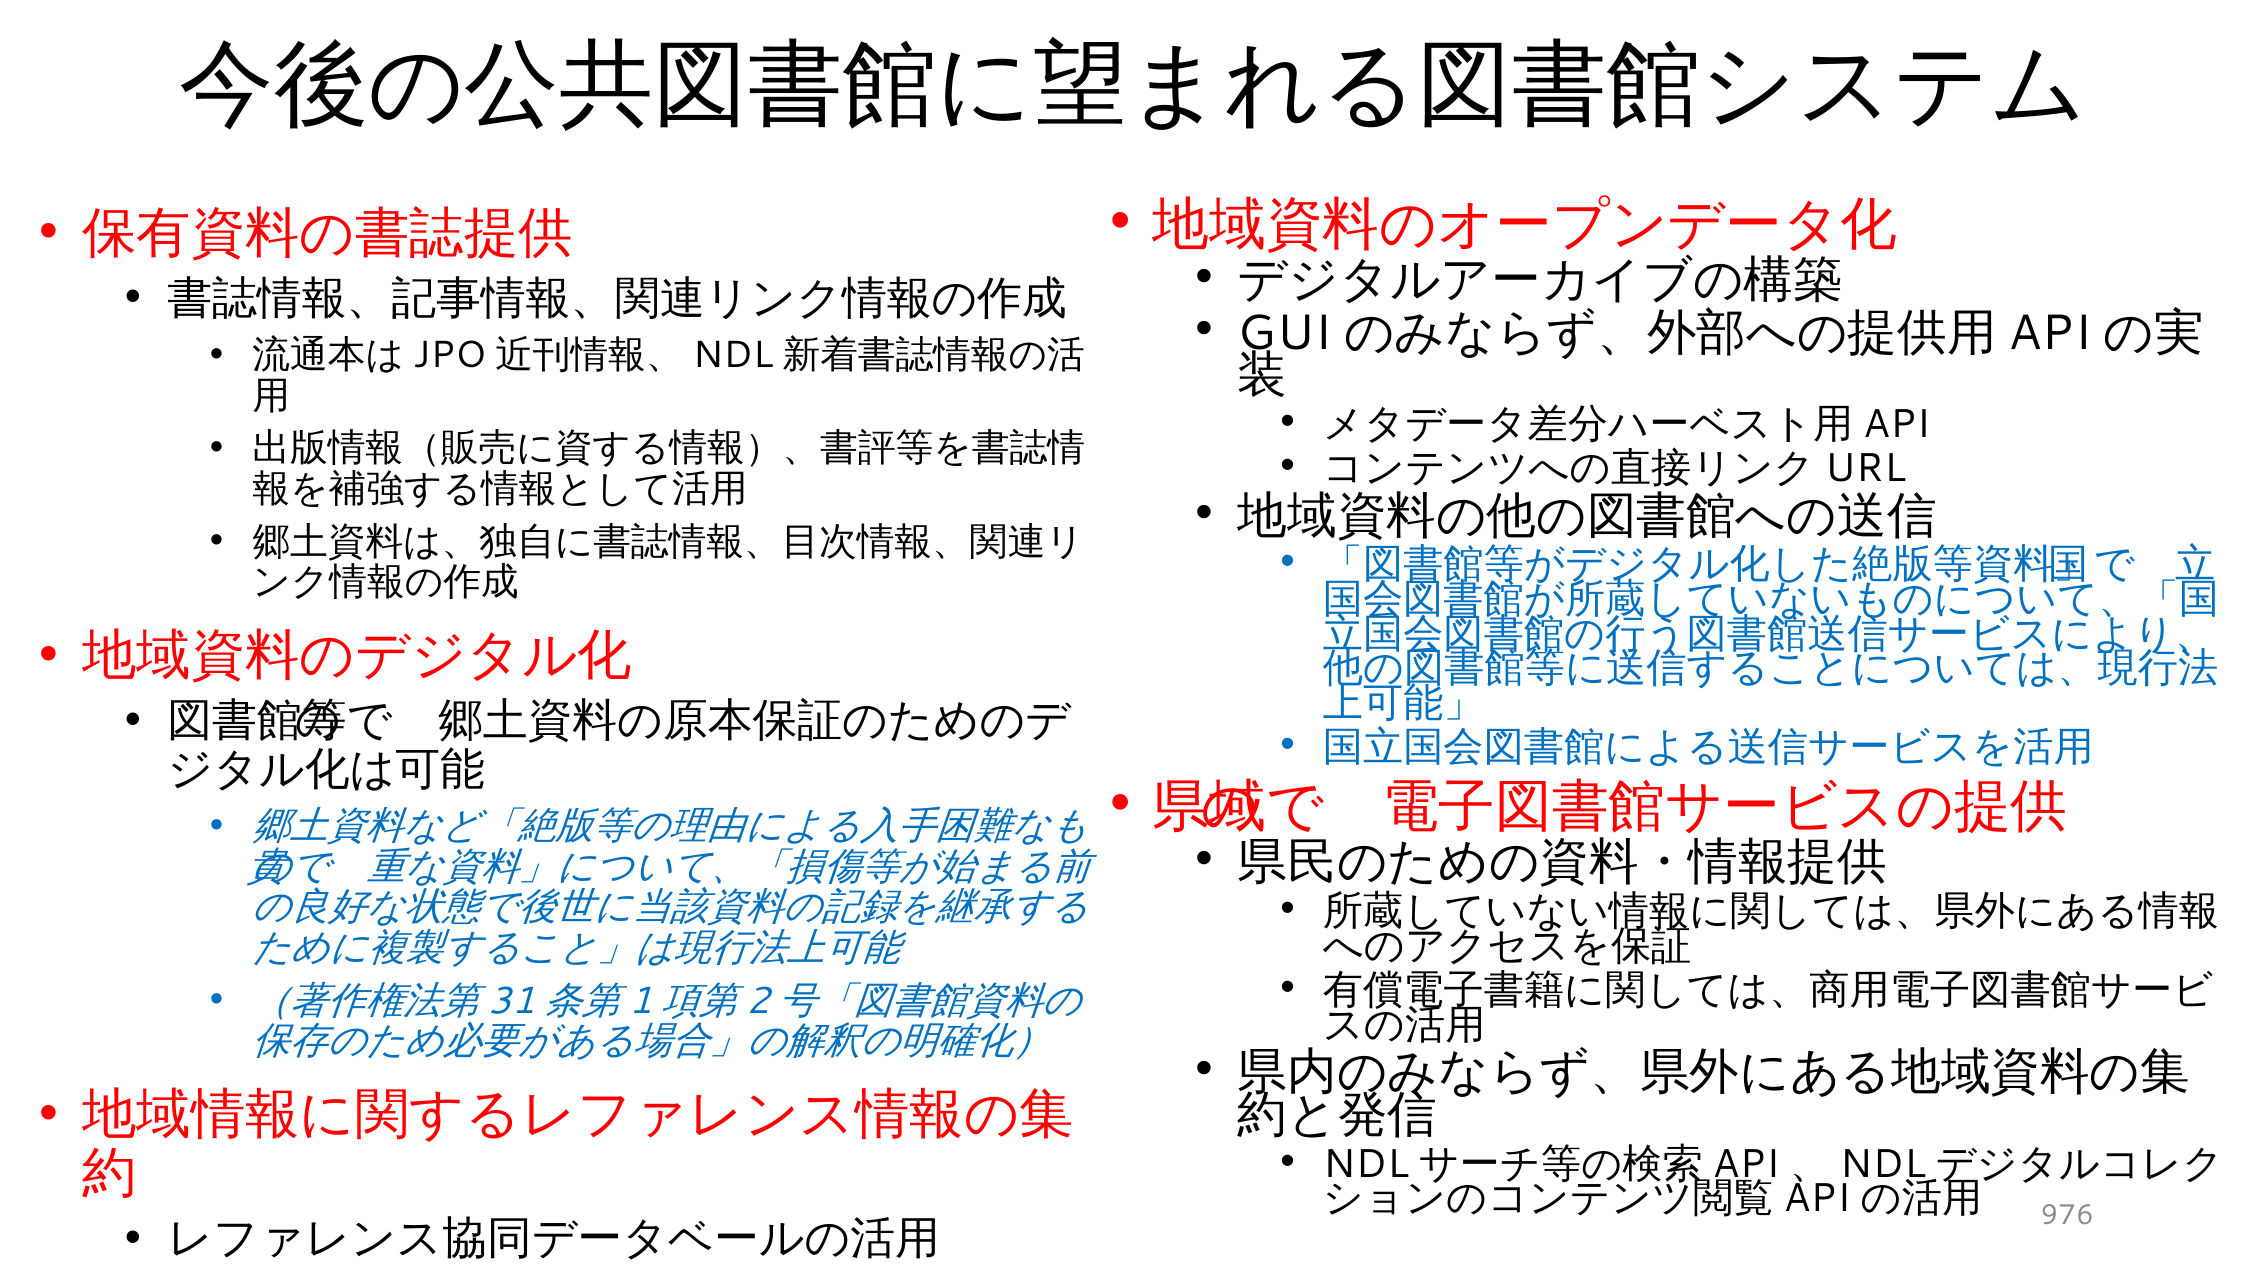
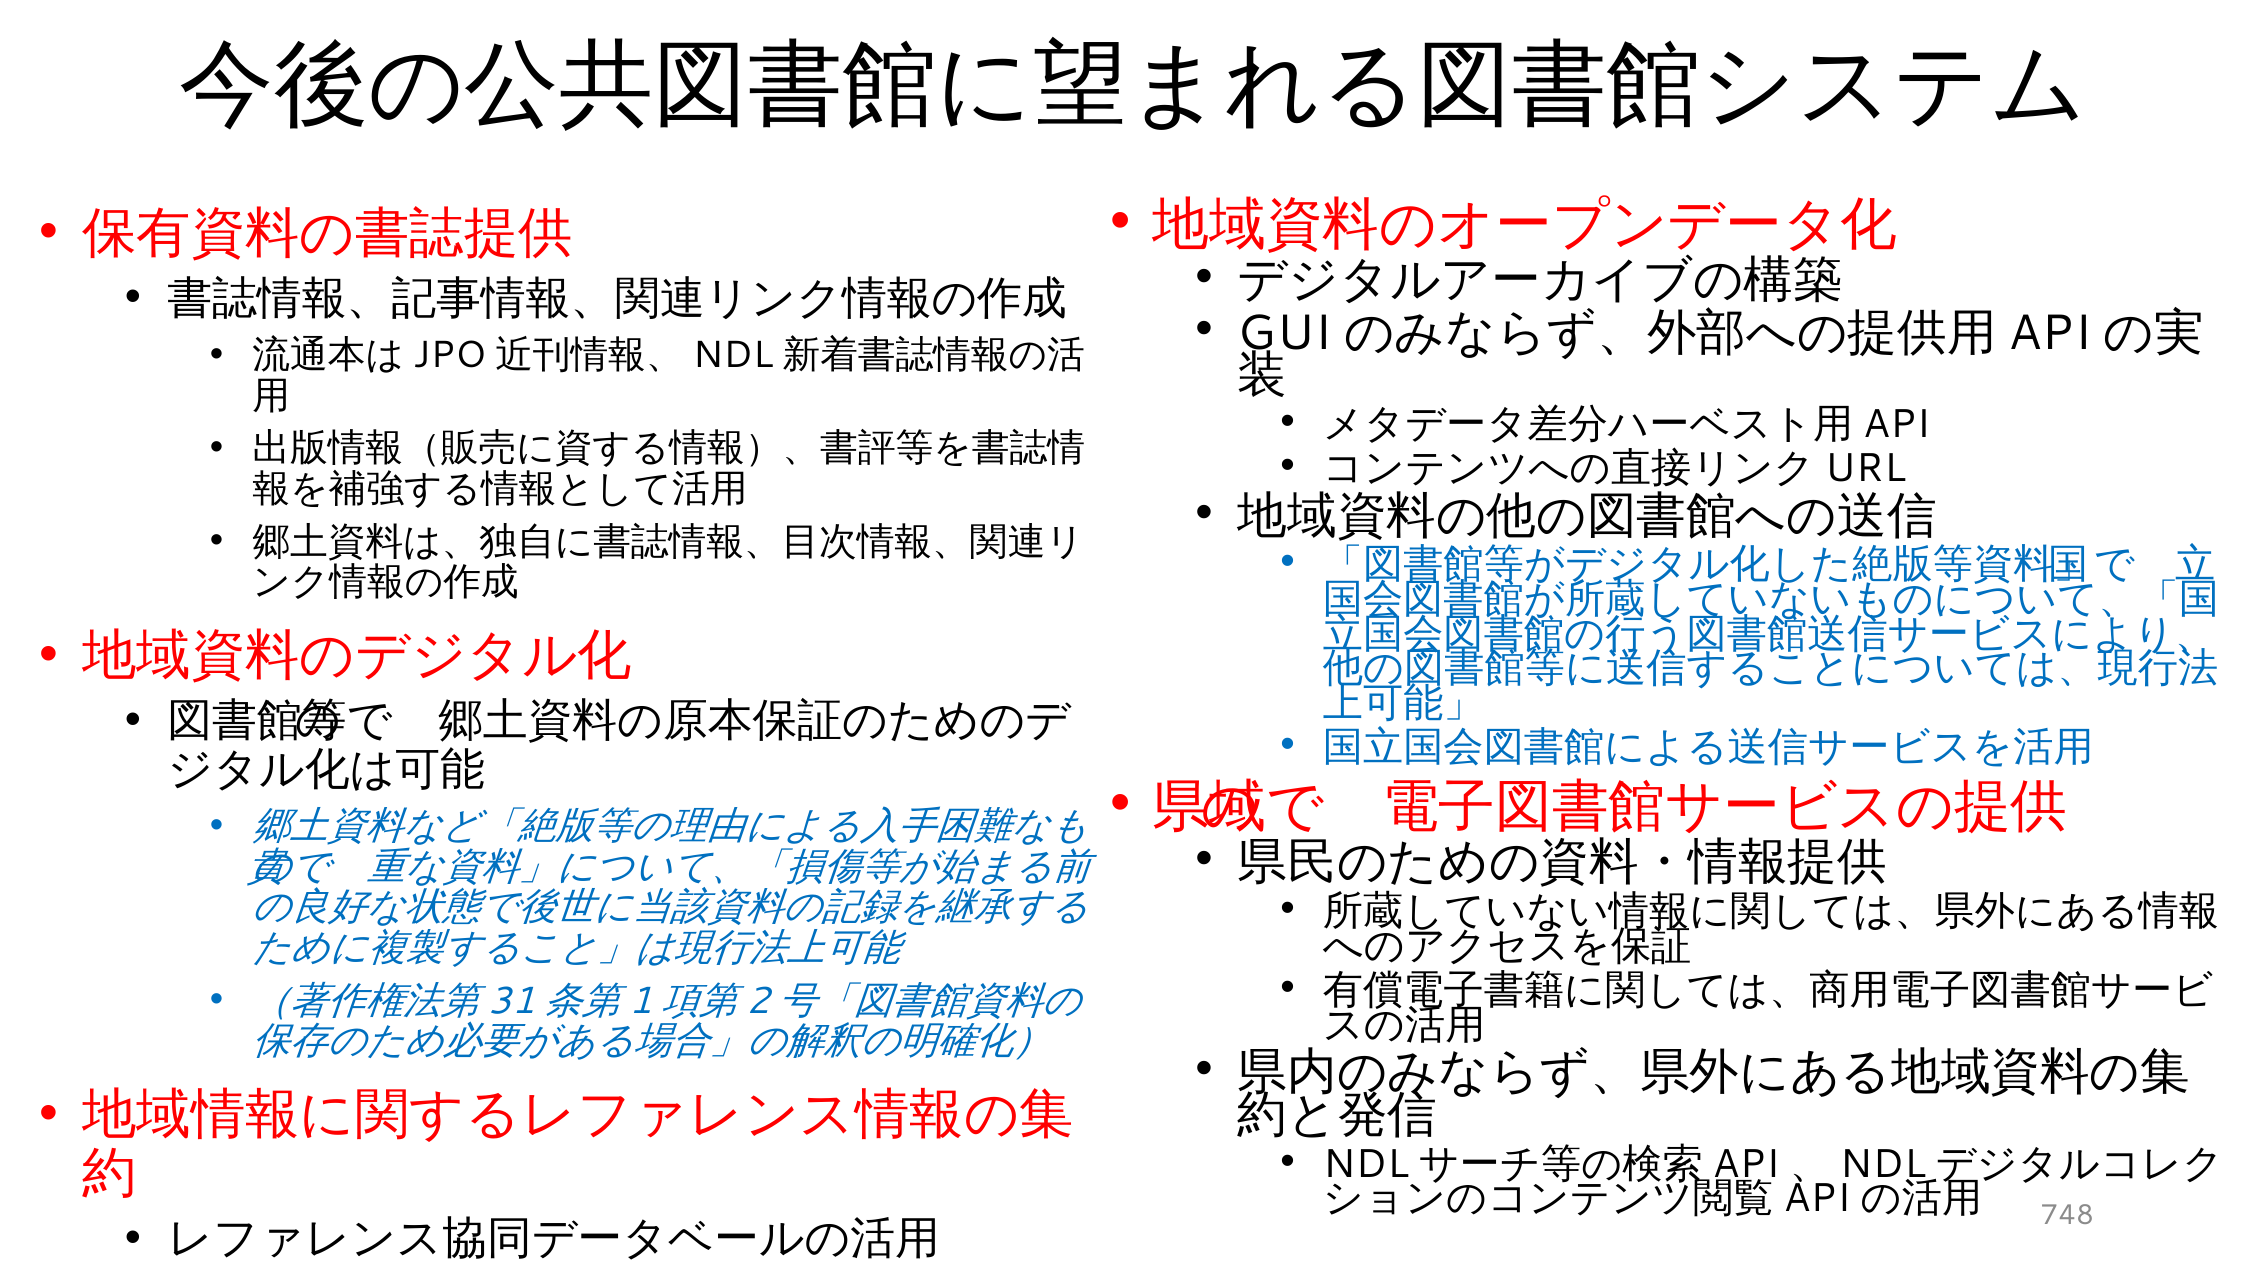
976: 976 -> 748 (2067, 1215)
